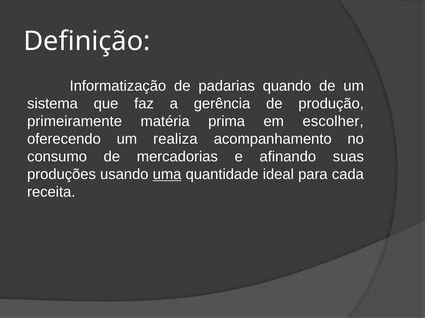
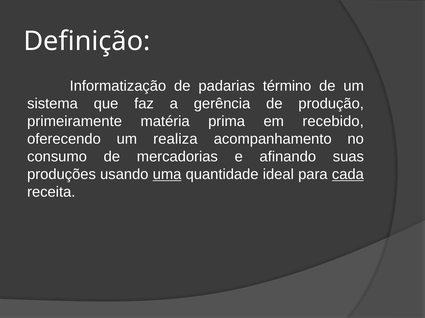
quando: quando -> término (287, 86)
escolher: escolher -> recebido (333, 122)
cada underline: none -> present (348, 175)
